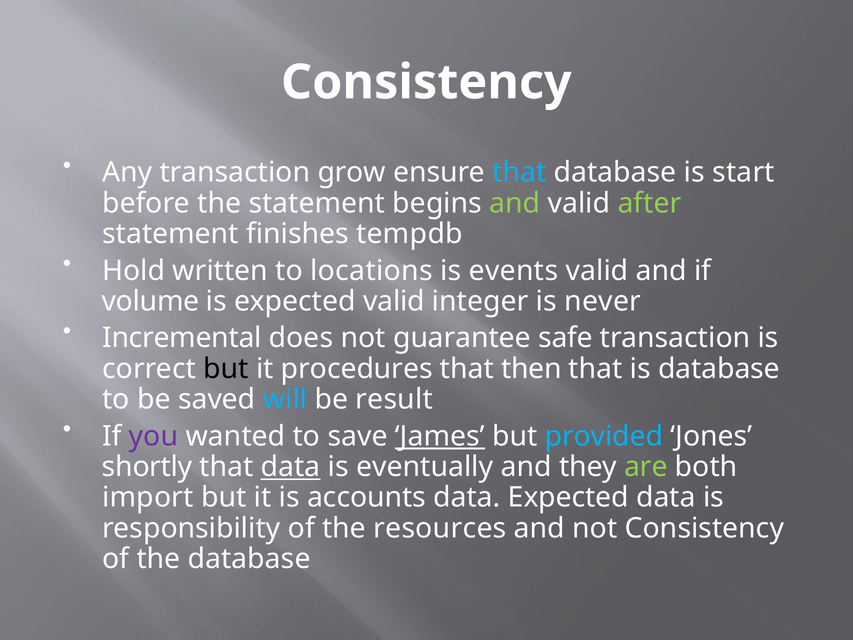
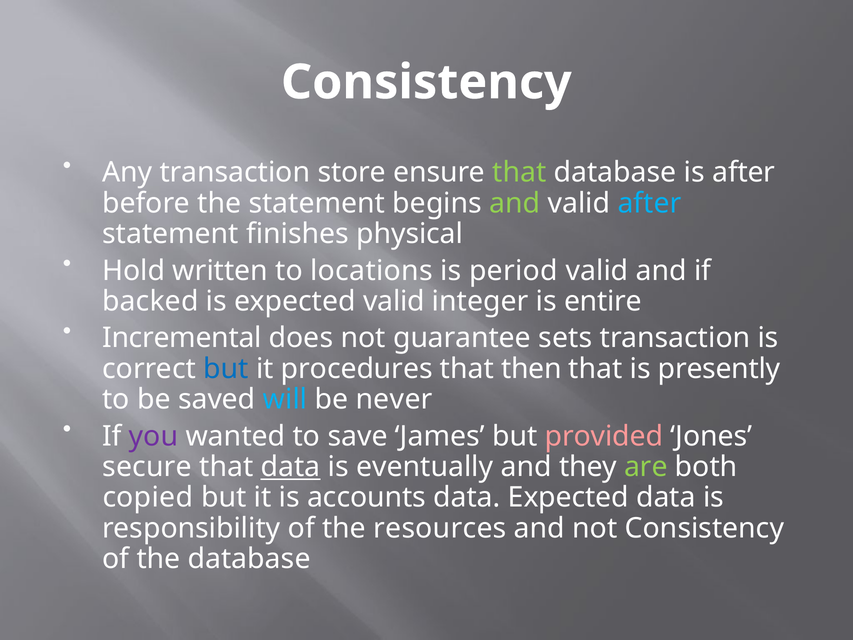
grow: grow -> store (352, 173)
that colour: light blue -> light green (519, 173)
is start: start -> after (744, 173)
after colour: light green -> light blue (649, 203)
tempdb: tempdb -> physical (410, 234)
events: events -> period (513, 271)
volume: volume -> backed (150, 301)
never: never -> entire (603, 301)
safe: safe -> sets (565, 338)
but colour: black -> blue (226, 369)
is database: database -> presently (719, 369)
result: result -> never (394, 399)
James underline: present -> none (440, 436)
provided colour: light blue -> pink (604, 436)
shortly: shortly -> secure (147, 467)
import: import -> copied (148, 497)
